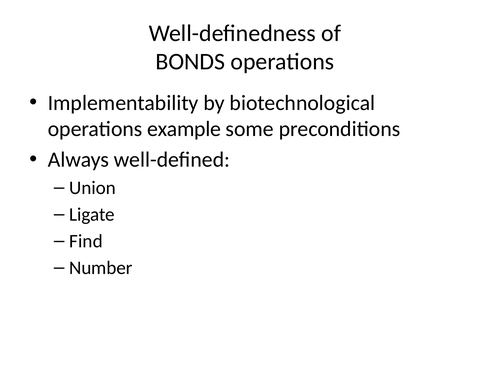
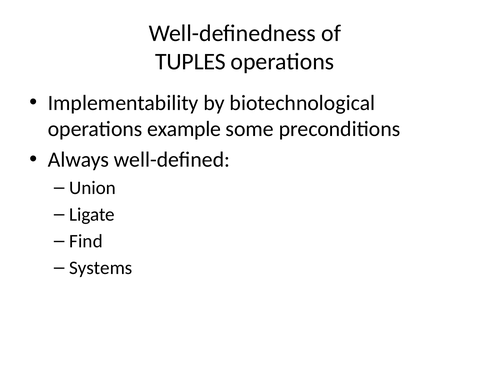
BONDS: BONDS -> TUPLES (191, 62)
Number: Number -> Systems (101, 268)
